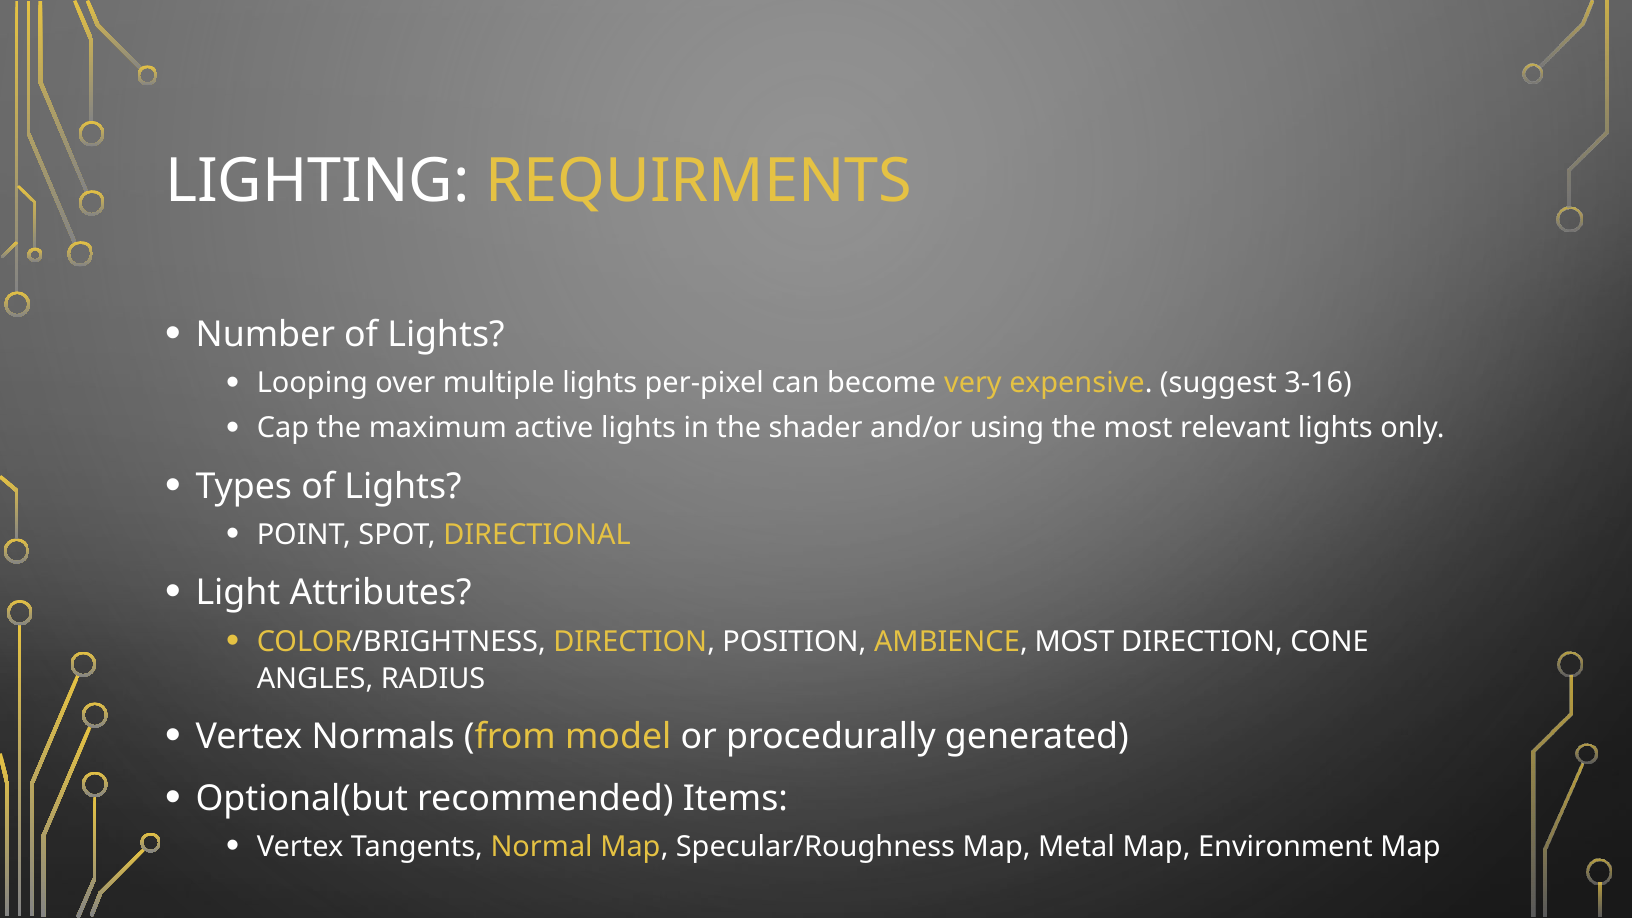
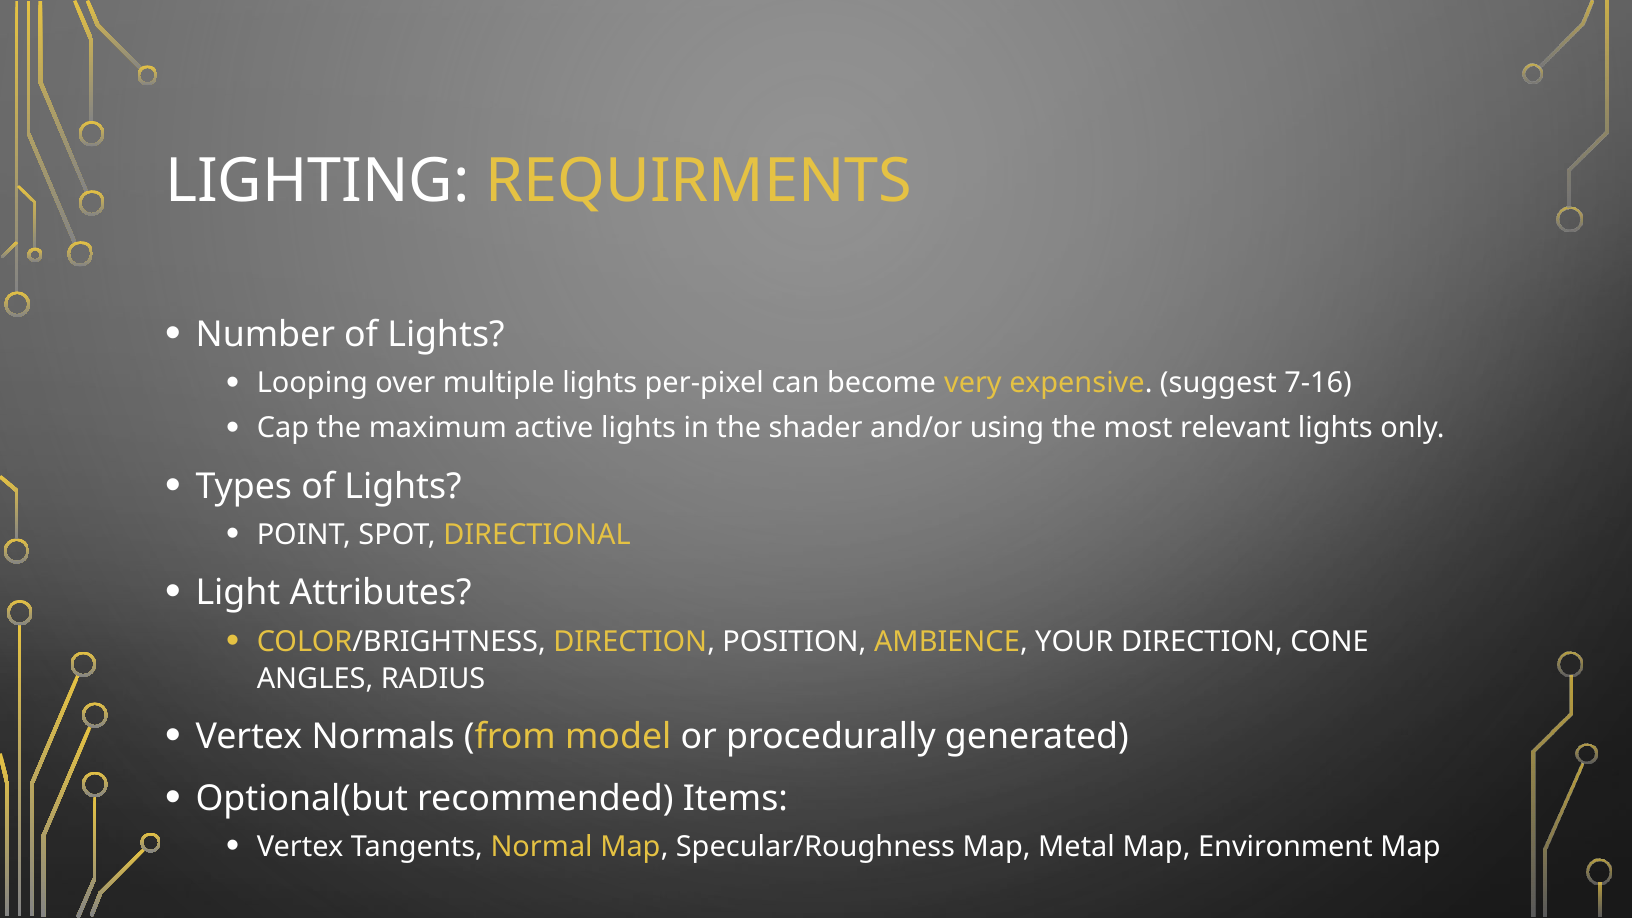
3-16: 3-16 -> 7-16 (1318, 383)
AMBIENCE MOST: MOST -> YOUR (1074, 641)
